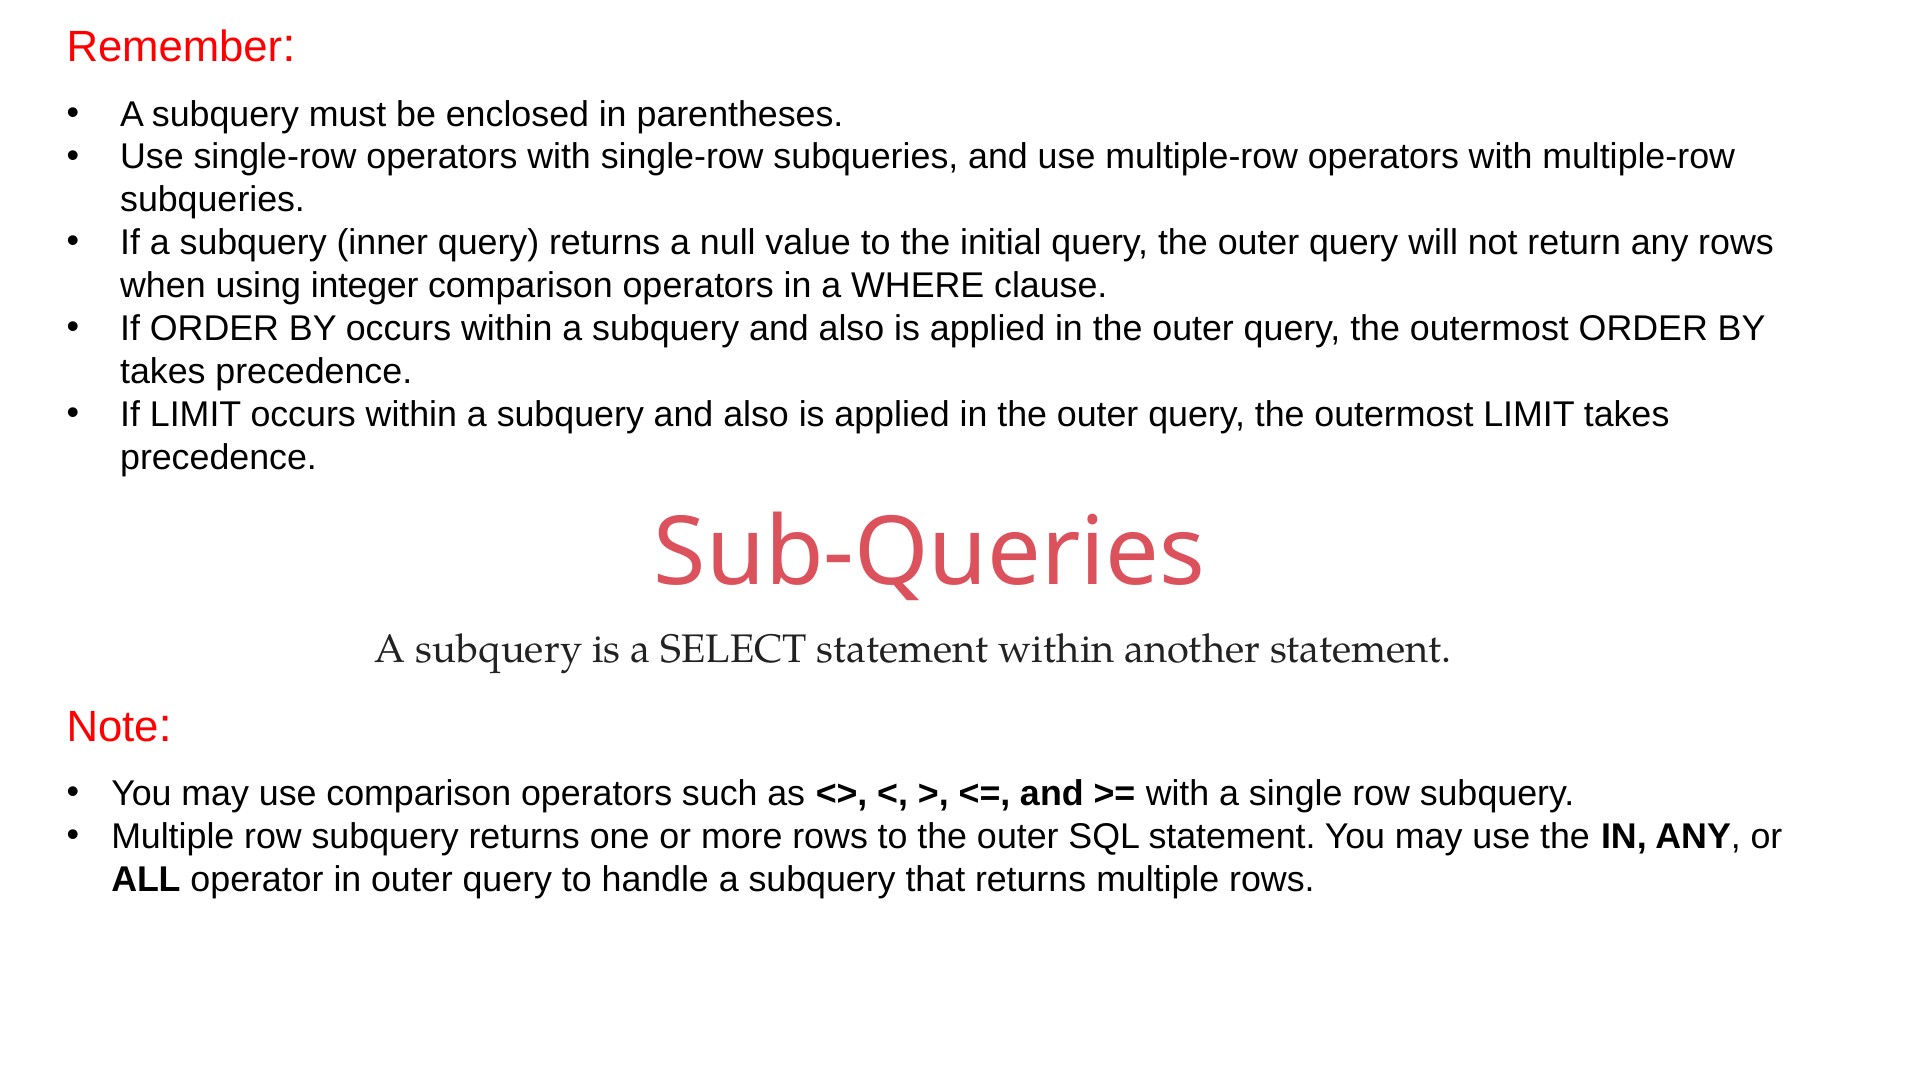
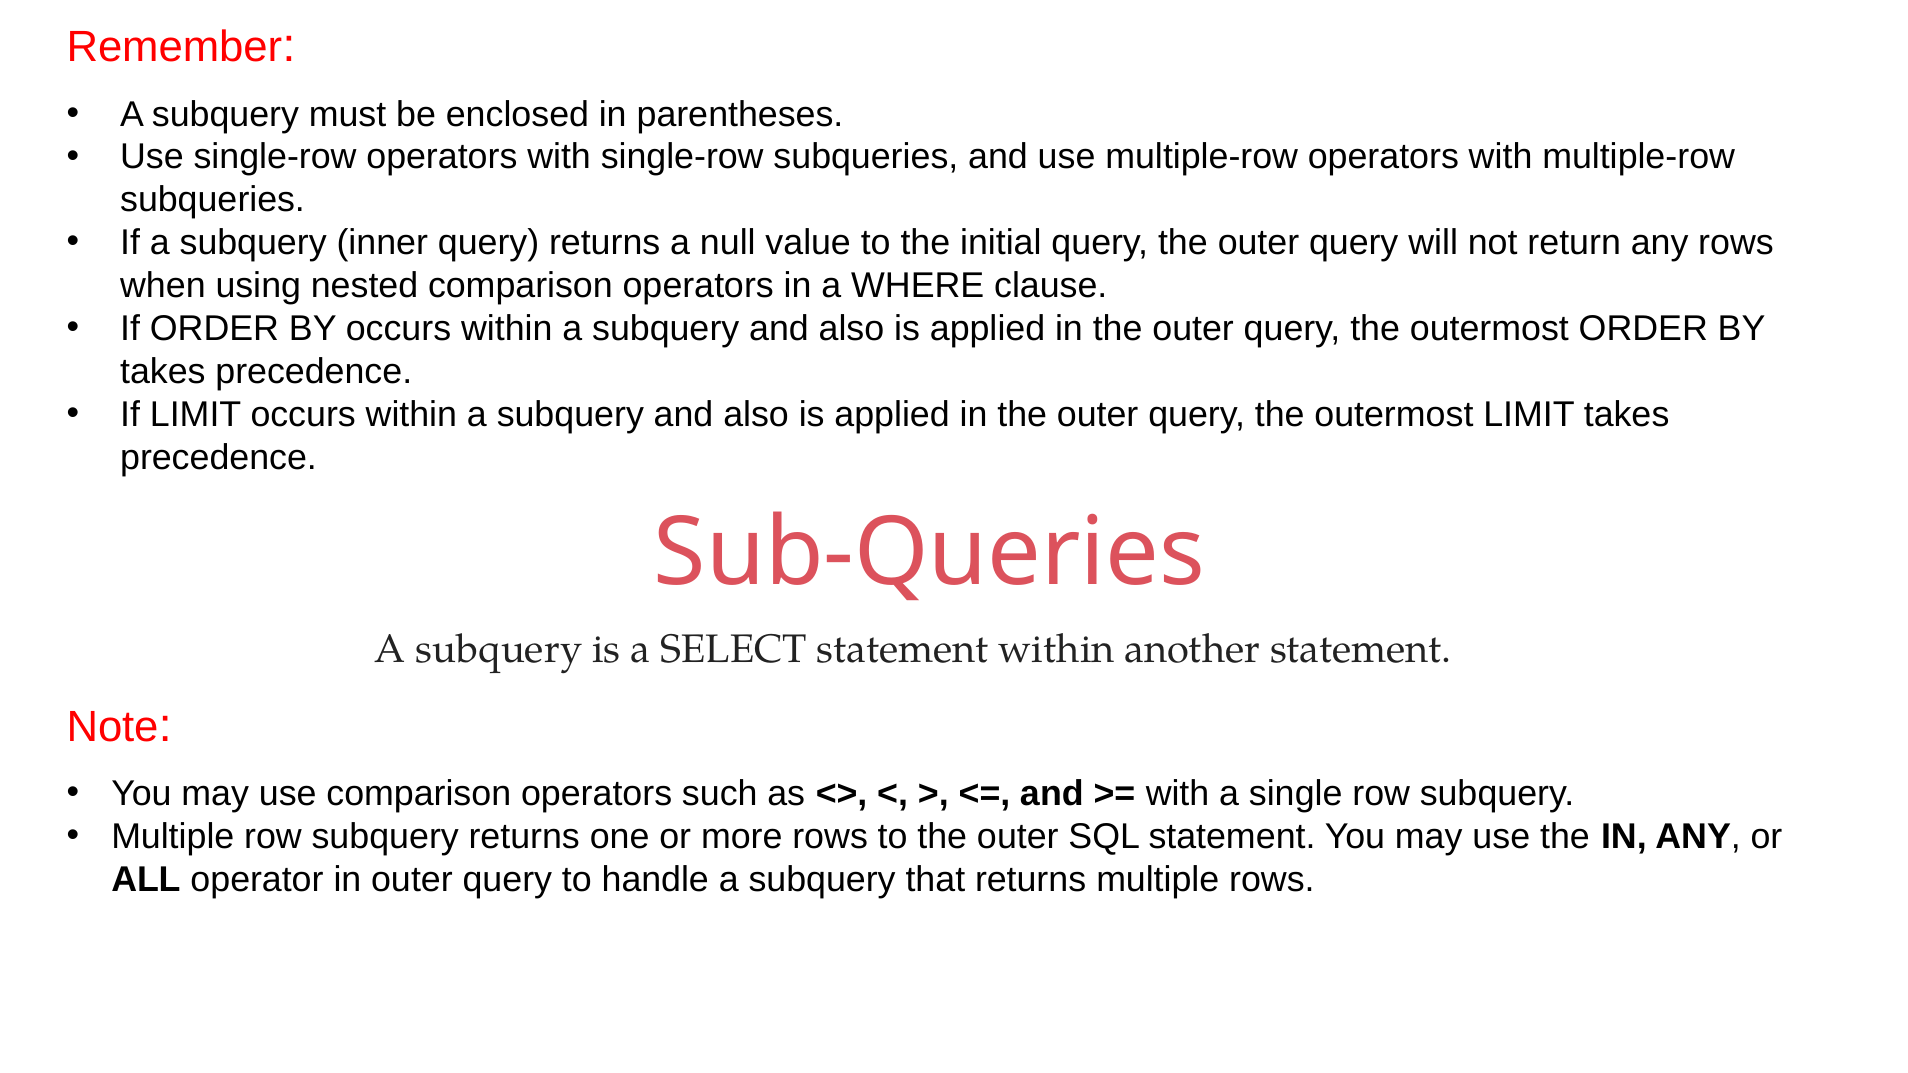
integer: integer -> nested (365, 286)
